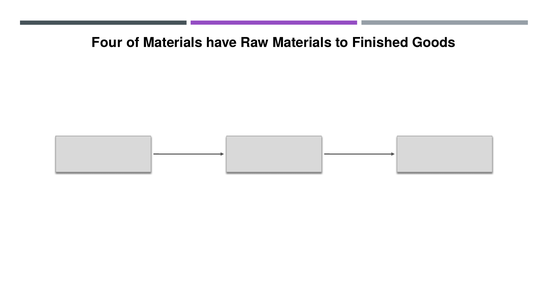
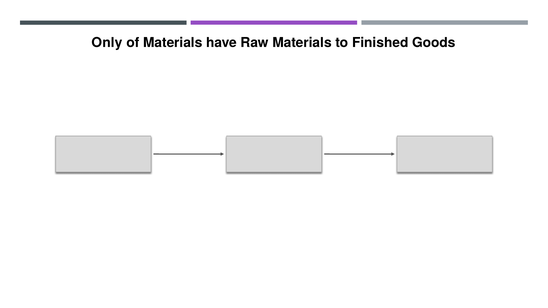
Four: Four -> Only (107, 43)
